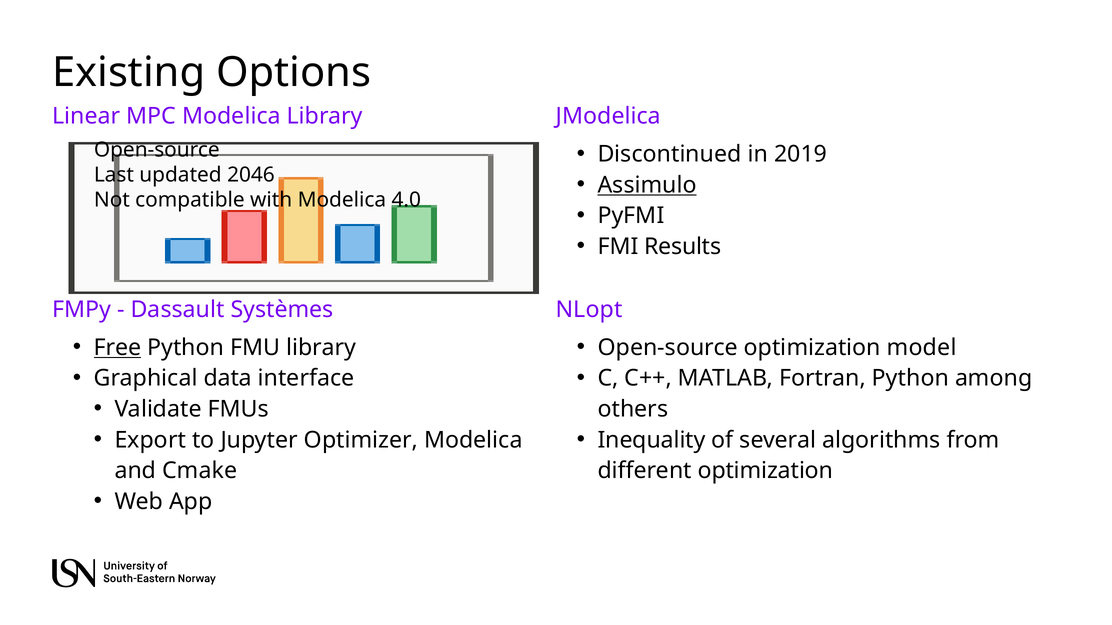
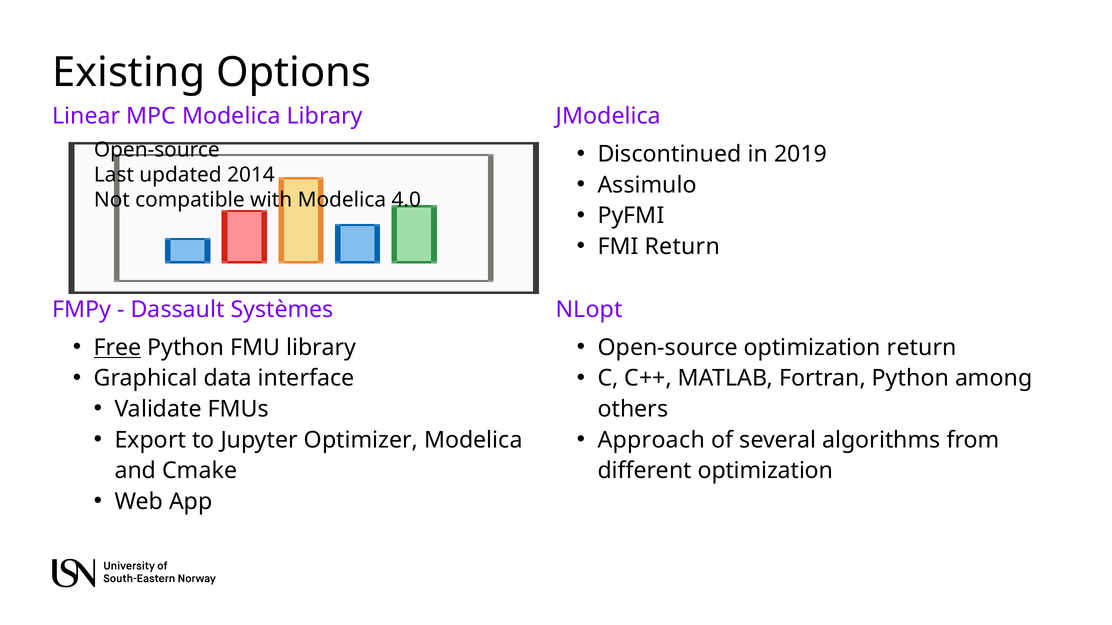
2046: 2046 -> 2014 (251, 175)
Assimulo underline: present -> none (647, 185)
FMI Results: Results -> Return (682, 247)
optimization model: model -> return (922, 348)
Inequality: Inequality -> Approach (651, 440)
